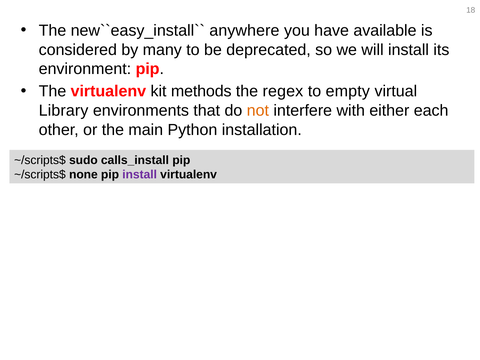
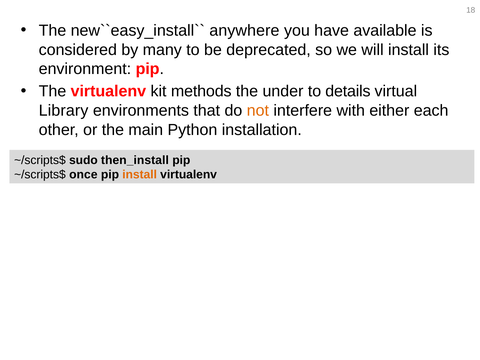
regex: regex -> under (283, 91)
empty: empty -> details (348, 91)
calls_install: calls_install -> then_install (135, 160)
none: none -> once (83, 175)
install colour: purple -> orange (140, 175)
